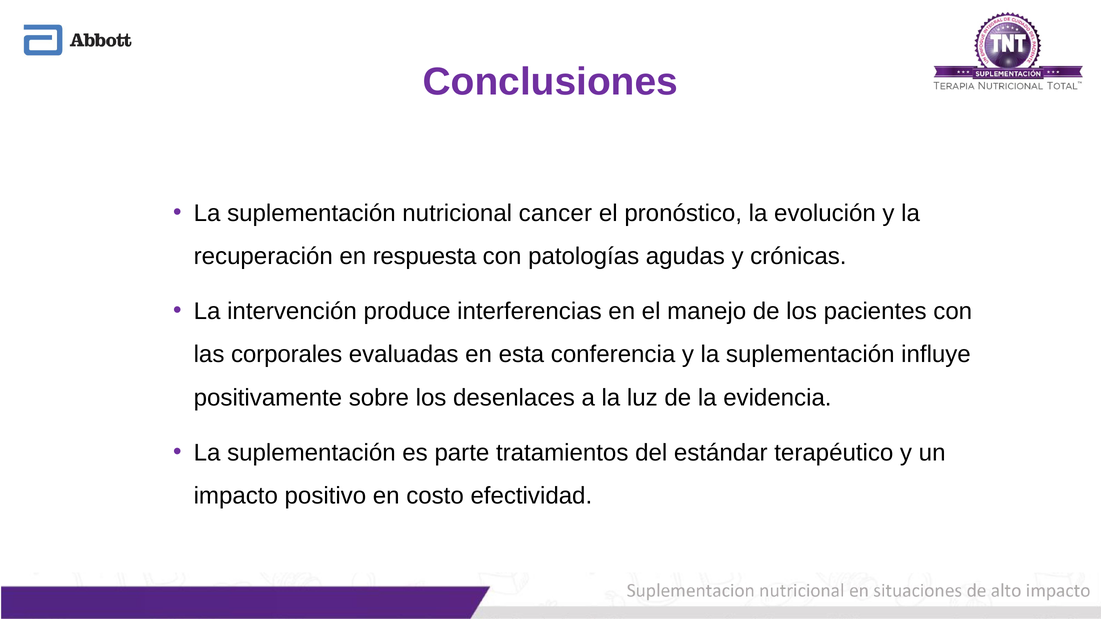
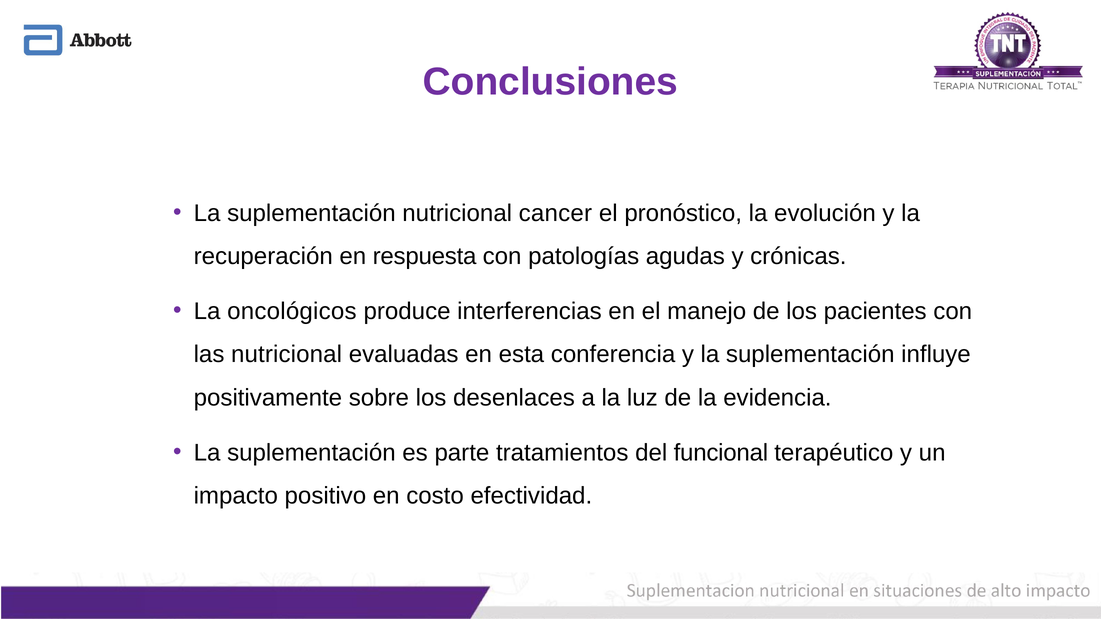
intervención: intervención -> oncológicos (292, 311)
las corporales: corporales -> nutricional (287, 355)
estándar: estándar -> funcional (721, 453)
